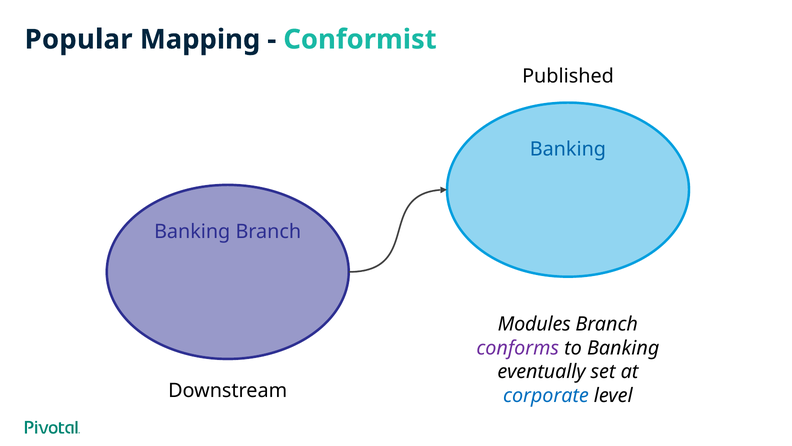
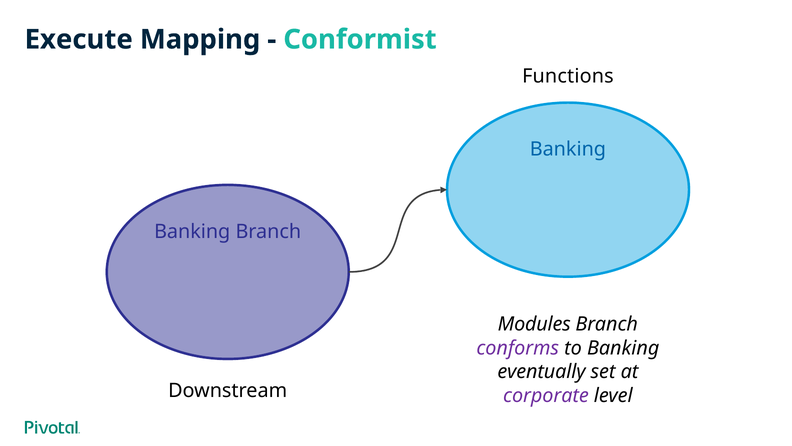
Popular: Popular -> Execute (79, 39)
Published: Published -> Functions (568, 76)
corporate colour: blue -> purple (546, 395)
